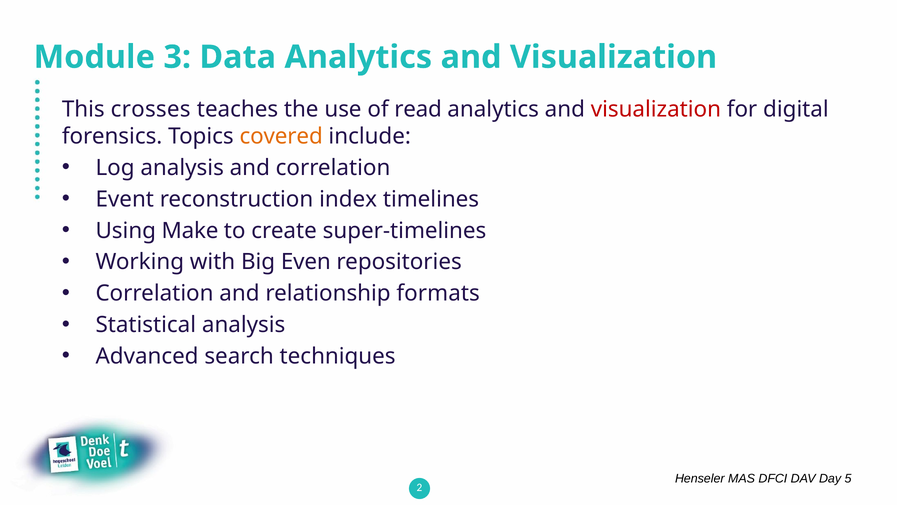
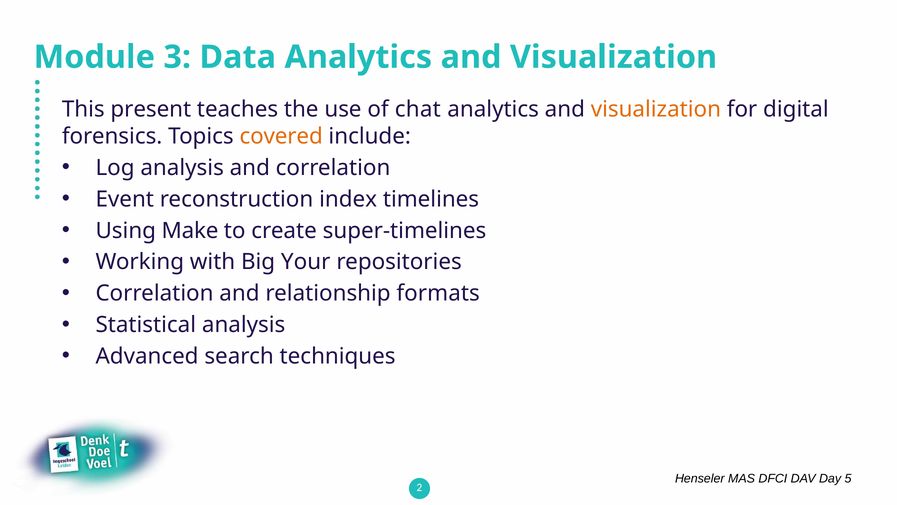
crosses: crosses -> present (151, 109)
read: read -> chat (418, 109)
visualization colour: red -> orange (656, 109)
Even: Even -> Your (306, 262)
